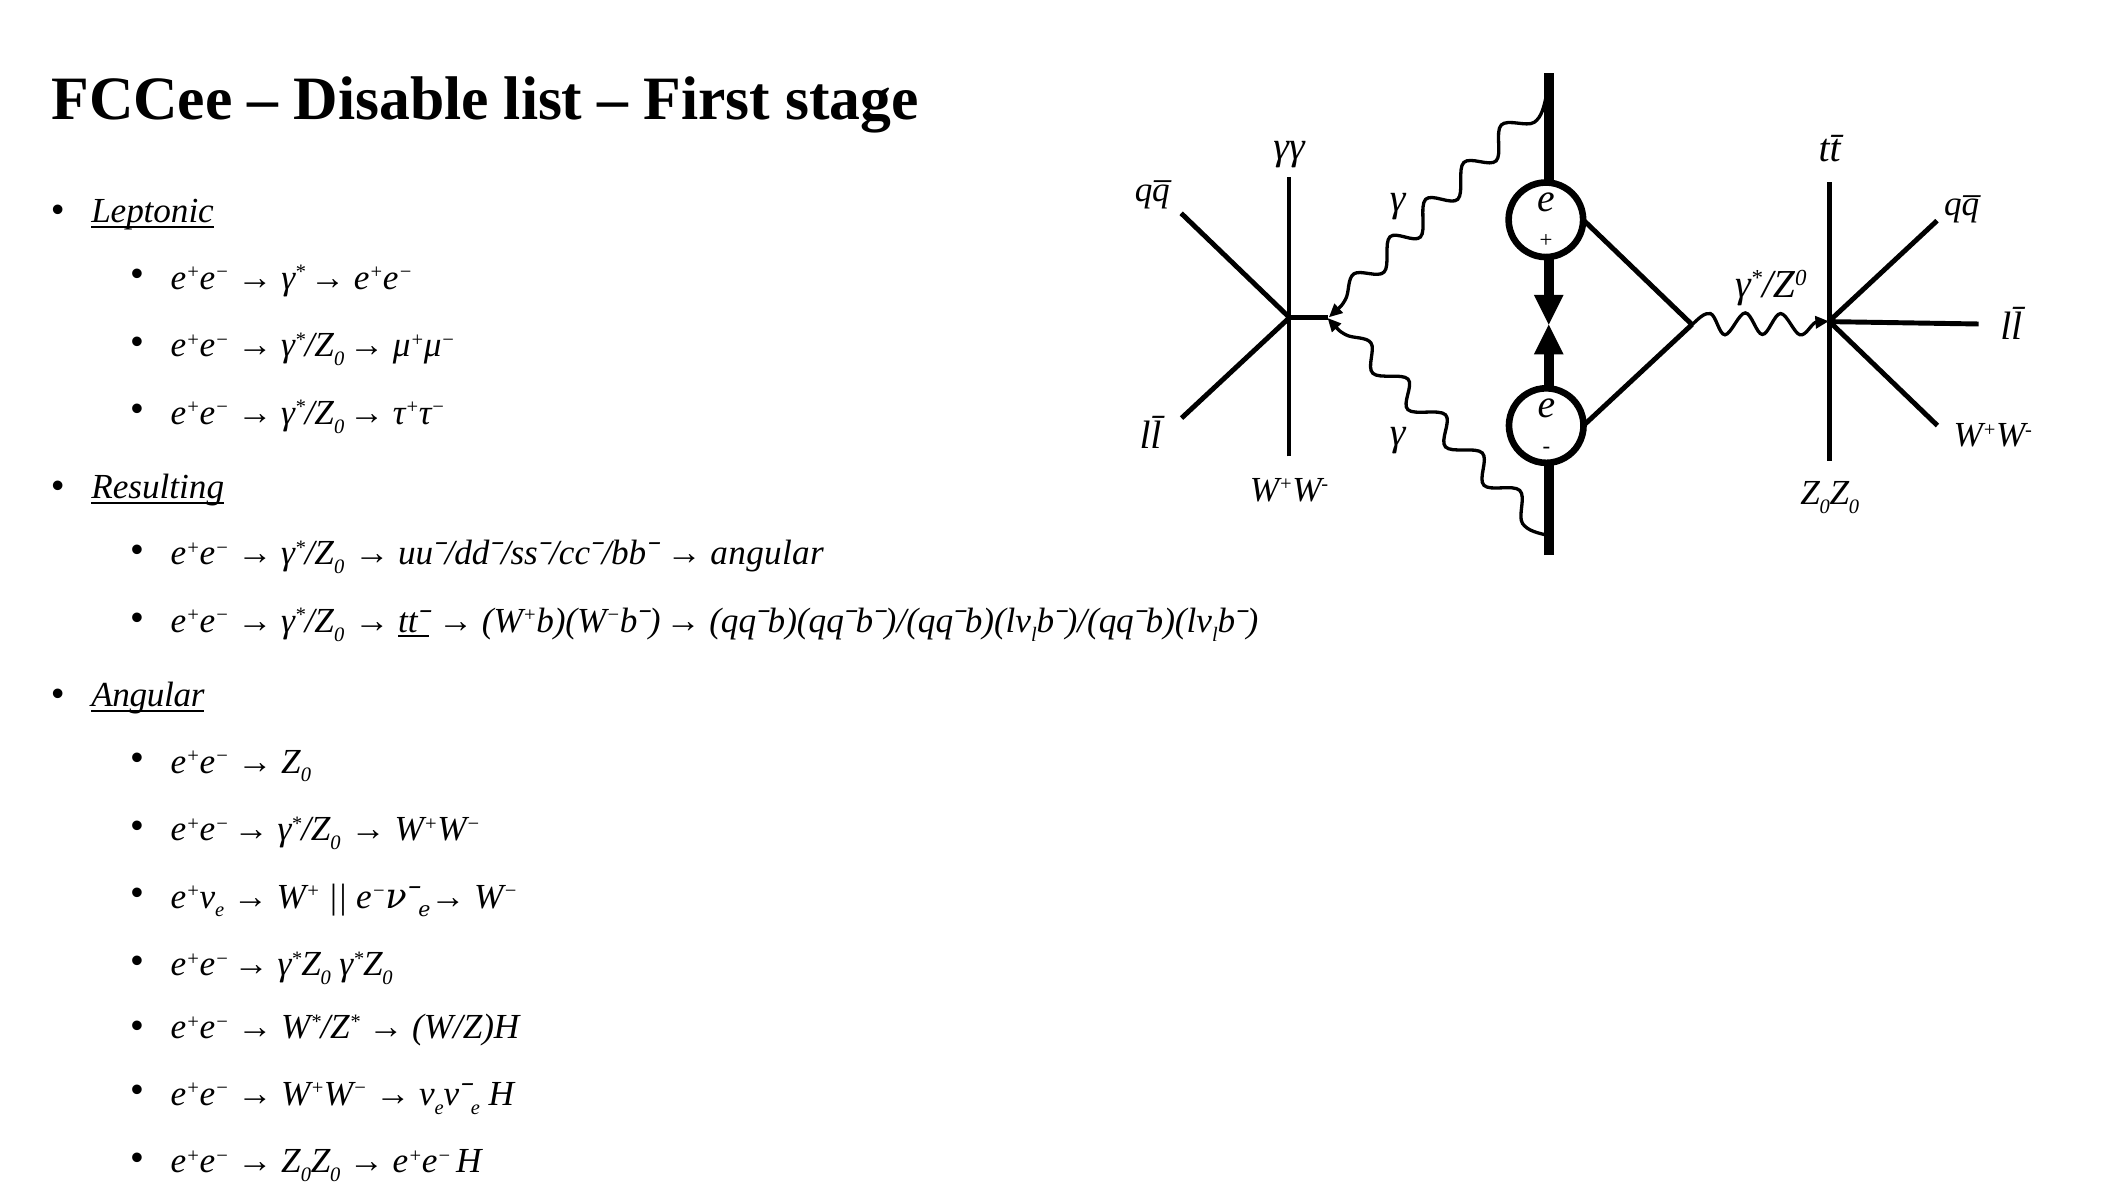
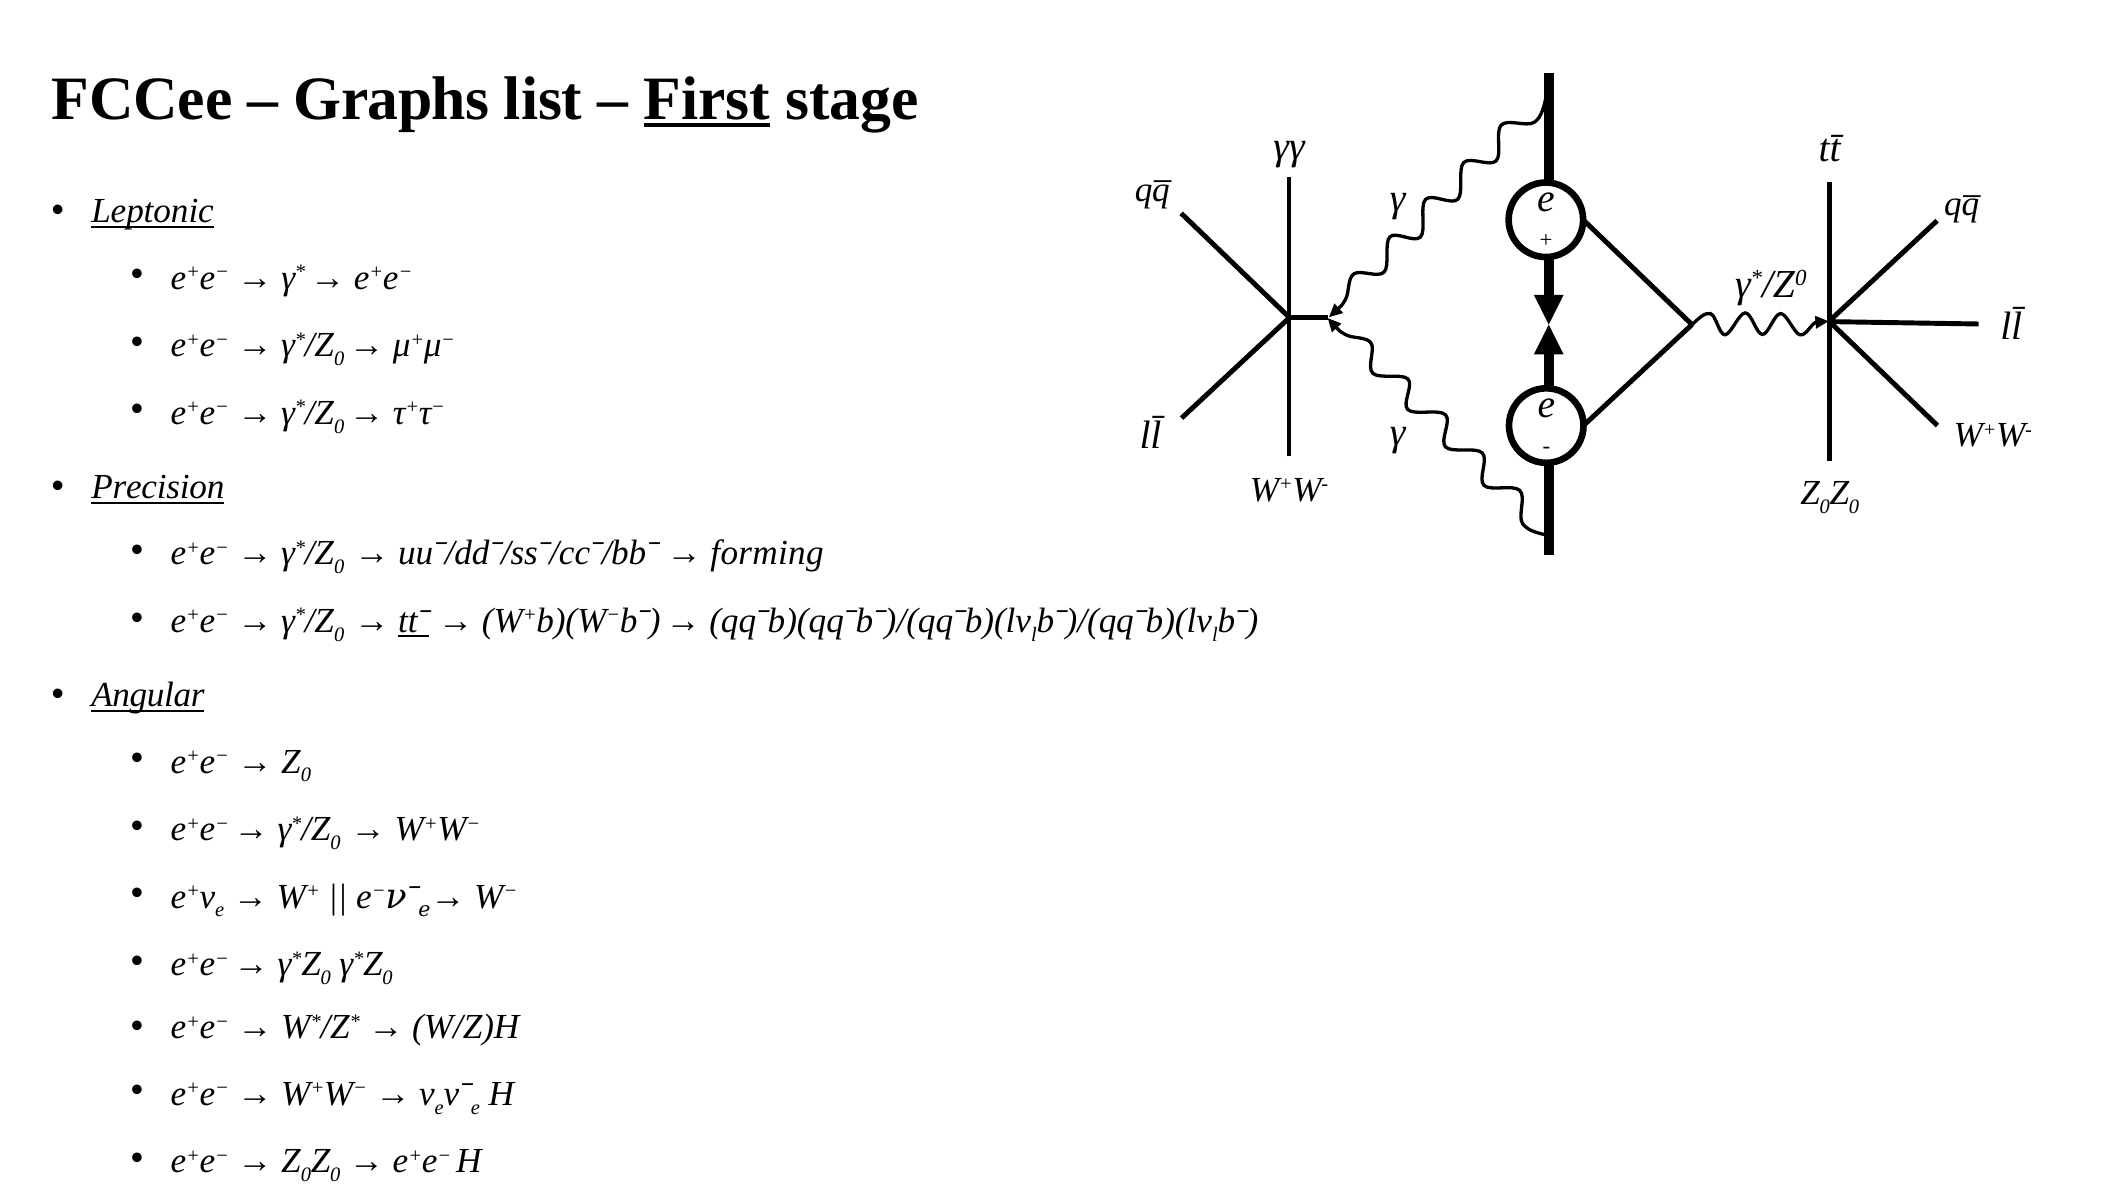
Disable: Disable -> Graphs (392, 99)
First underline: none -> present (707, 99)
Resulting: Resulting -> Precision (158, 487)
angular: angular -> forming (767, 553)
